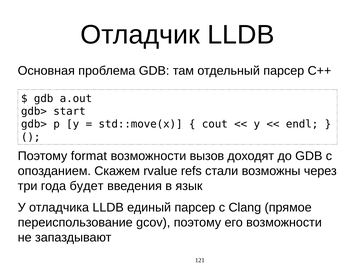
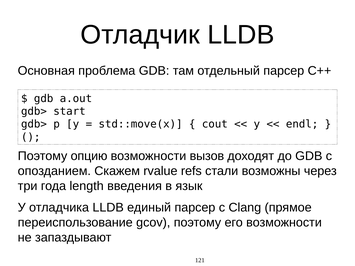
format: format -> опцию (89, 156)
будет: будет -> length (87, 186)
